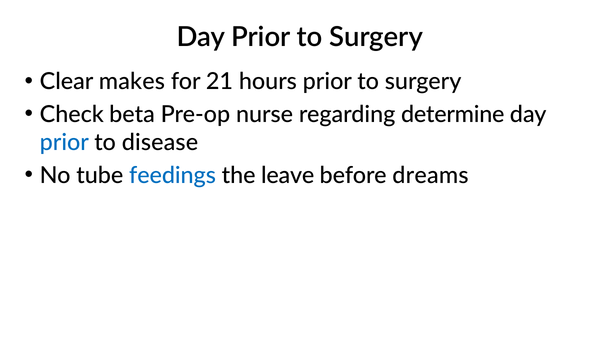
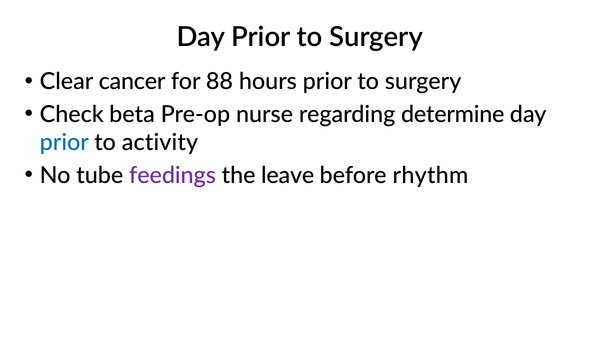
makes: makes -> cancer (132, 82)
21: 21 -> 88 (220, 82)
disease: disease -> activity (160, 143)
feedings colour: blue -> purple (173, 175)
dreams: dreams -> rhythm (430, 175)
